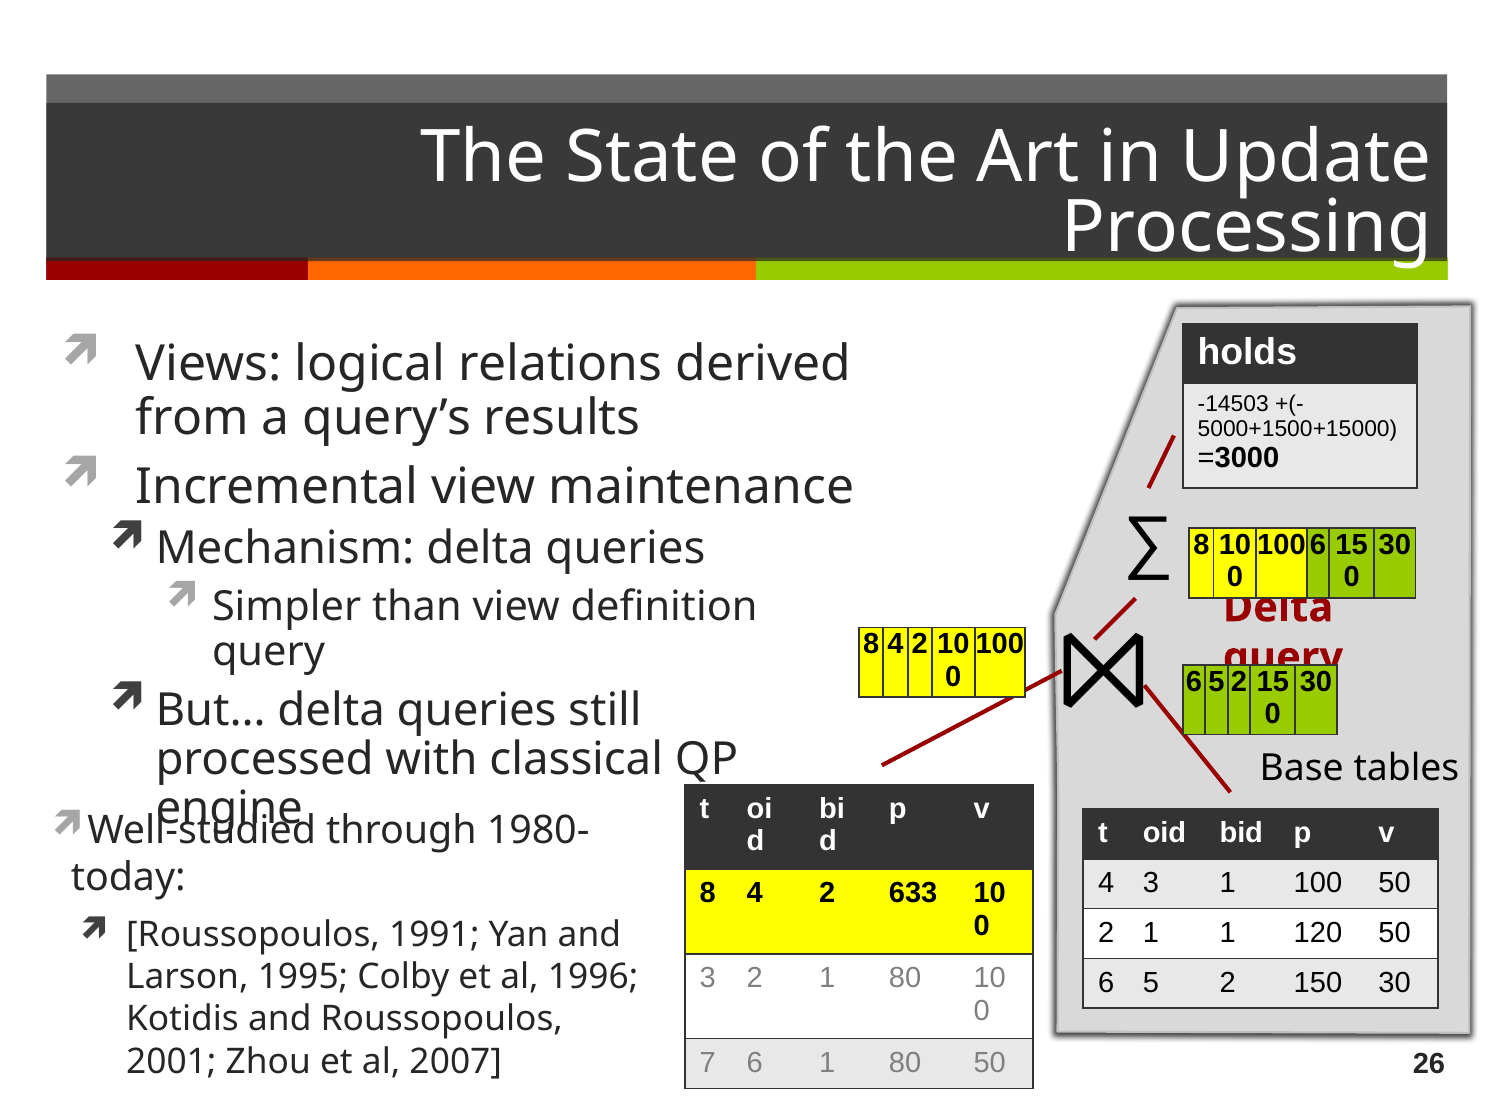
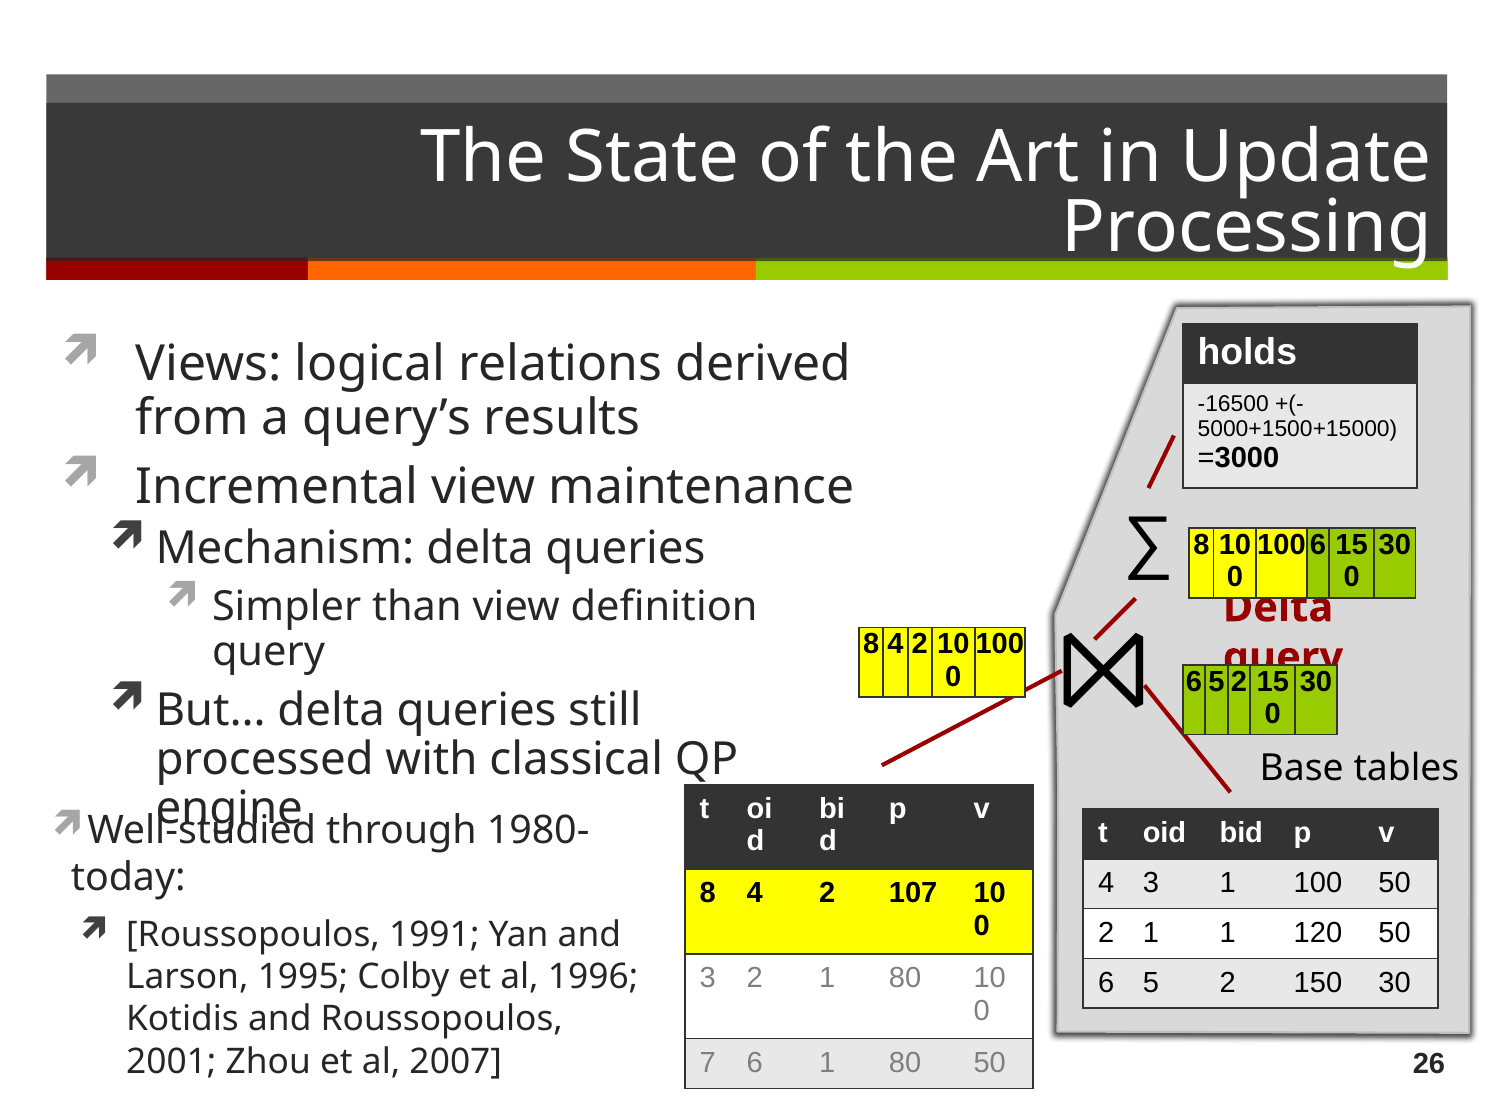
-14503: -14503 -> -16500 (1233, 404)
633: 633 -> 107 (913, 894)
